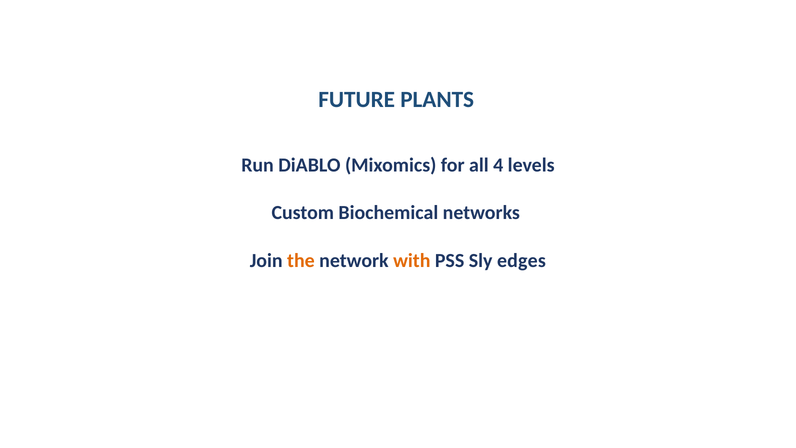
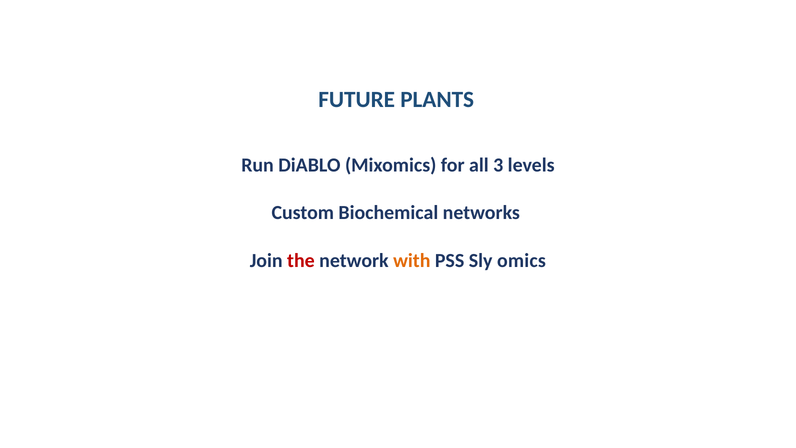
4: 4 -> 3 (498, 165)
the colour: orange -> red (301, 260)
edges: edges -> omics (521, 260)
